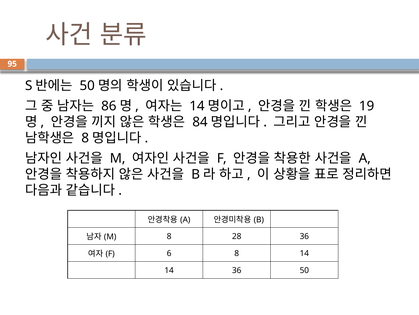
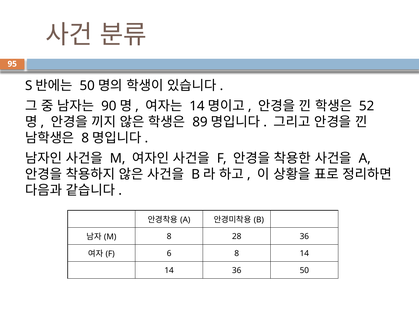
86: 86 -> 90 (109, 106)
19: 19 -> 52 (367, 106)
84: 84 -> 89 (200, 122)
